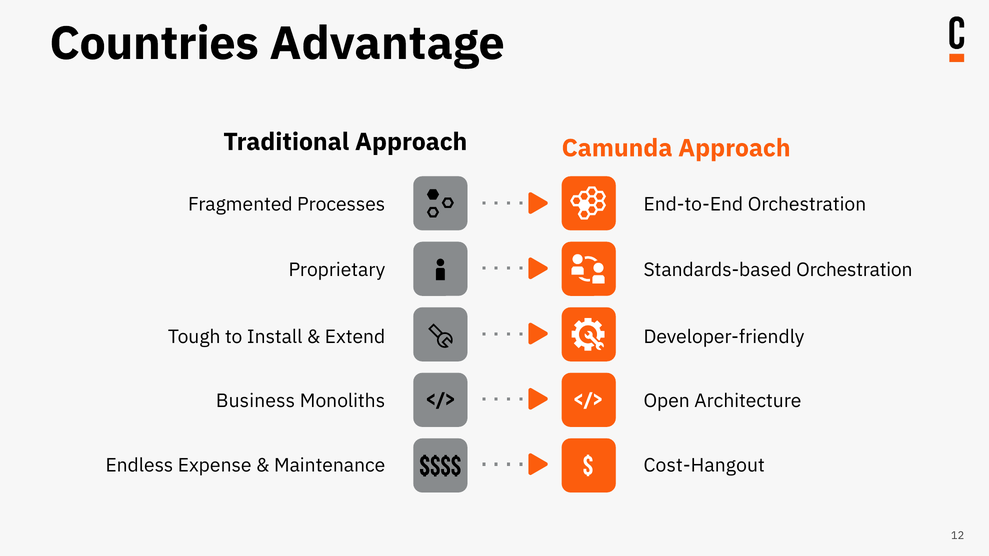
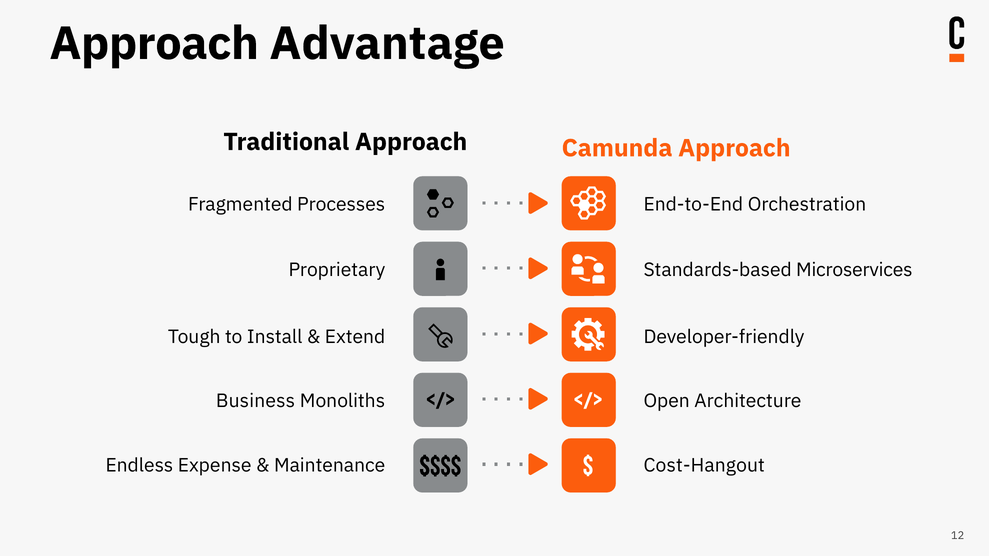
Countries: Countries -> Approach (154, 44)
Standards-based Orchestration: Orchestration -> Microservices (854, 270)
